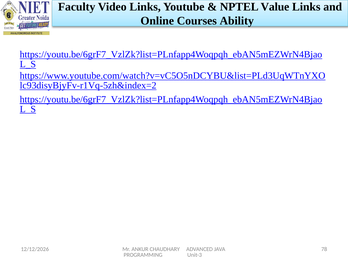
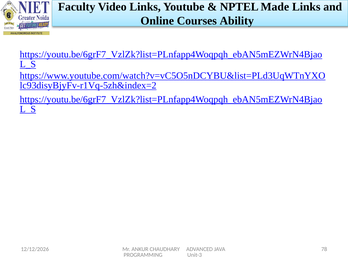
Value: Value -> Made (275, 7)
